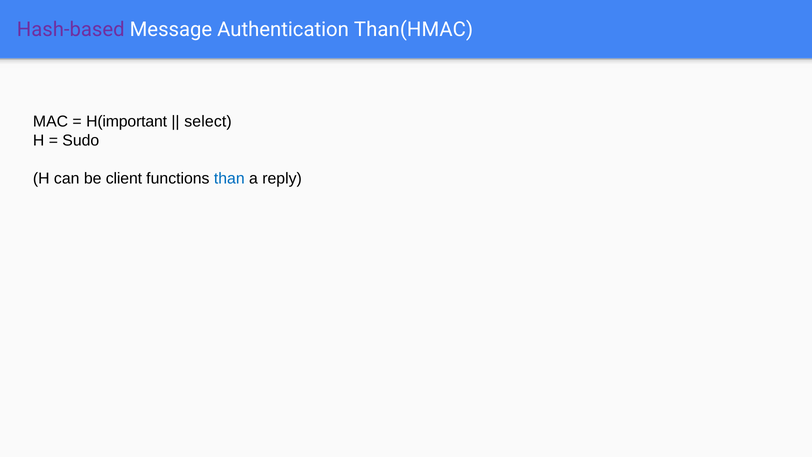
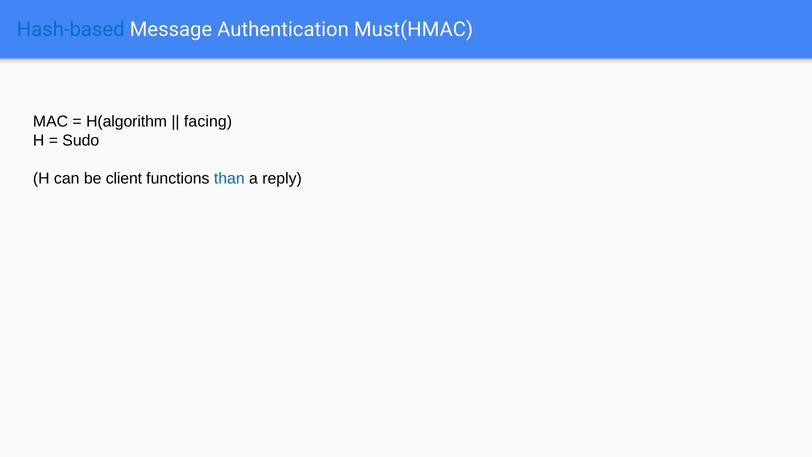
Hash-based colour: purple -> blue (71, 30)
Than(HMAC: Than(HMAC -> Must(HMAC (414, 30)
H(important: H(important -> H(algorithm (127, 121)
select: select -> facing (208, 121)
